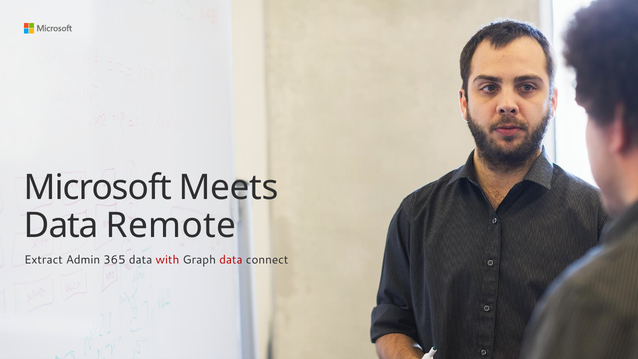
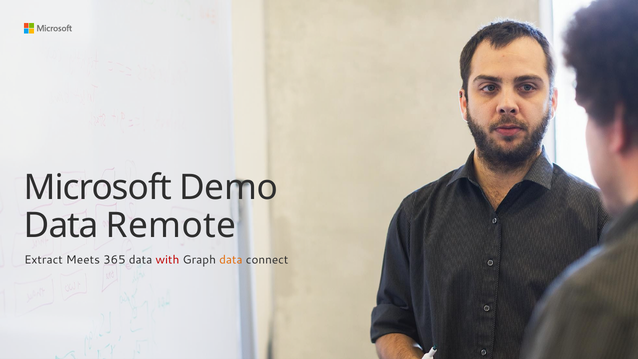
Meets: Meets -> Demo (229, 188)
Admin: Admin -> Meets (83, 260)
data colour: red -> orange (231, 260)
